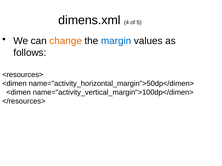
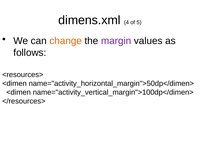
margin colour: blue -> purple (116, 41)
